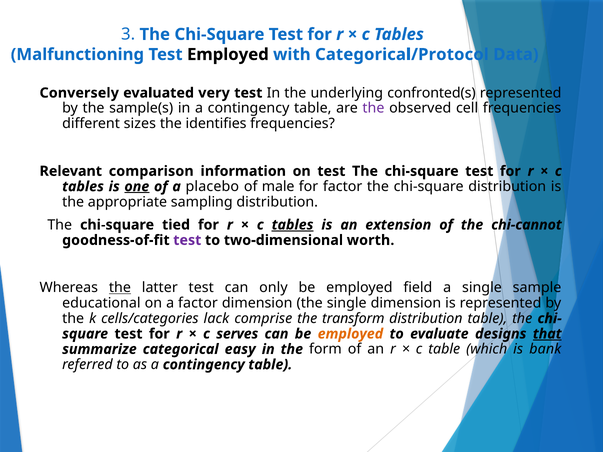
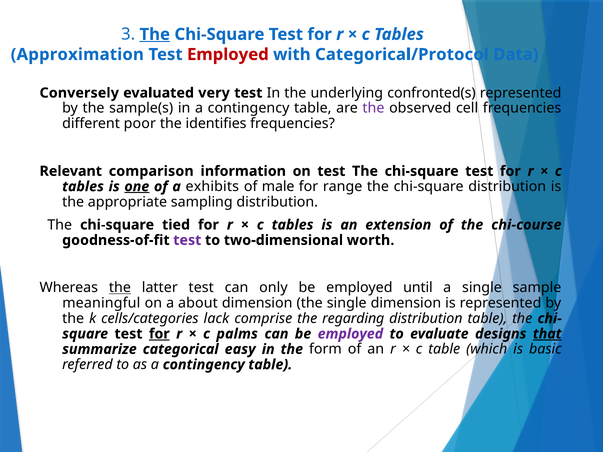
The underline: none -> present (155, 34)
Malfunctioning: Malfunctioning -> Approximation (77, 55)
Employed colour: black -> red (228, 55)
sizes: sizes -> poor (140, 124)
placebo: placebo -> exhibits (212, 187)
for factor: factor -> range (343, 187)
tables underline: present -> none (293, 225)
chi-cannot: chi-cannot -> chi-course (526, 225)
field: field -> until (418, 288)
educational: educational -> meaningful (101, 303)
a factor: factor -> about (198, 303)
transform: transform -> regarding (353, 319)
for underline: none -> present (159, 334)
serves: serves -> palms (237, 334)
employed colour: orange -> purple (350, 334)
bank: bank -> basic (545, 349)
